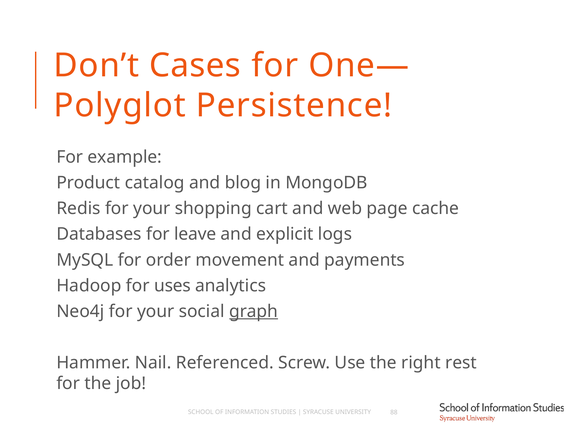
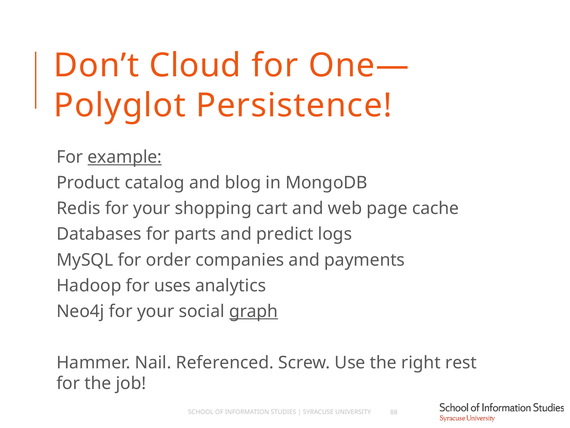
Cases: Cases -> Cloud (195, 66)
example underline: none -> present (125, 157)
leave: leave -> parts (195, 234)
explicit: explicit -> predict (285, 234)
movement: movement -> companies (240, 260)
